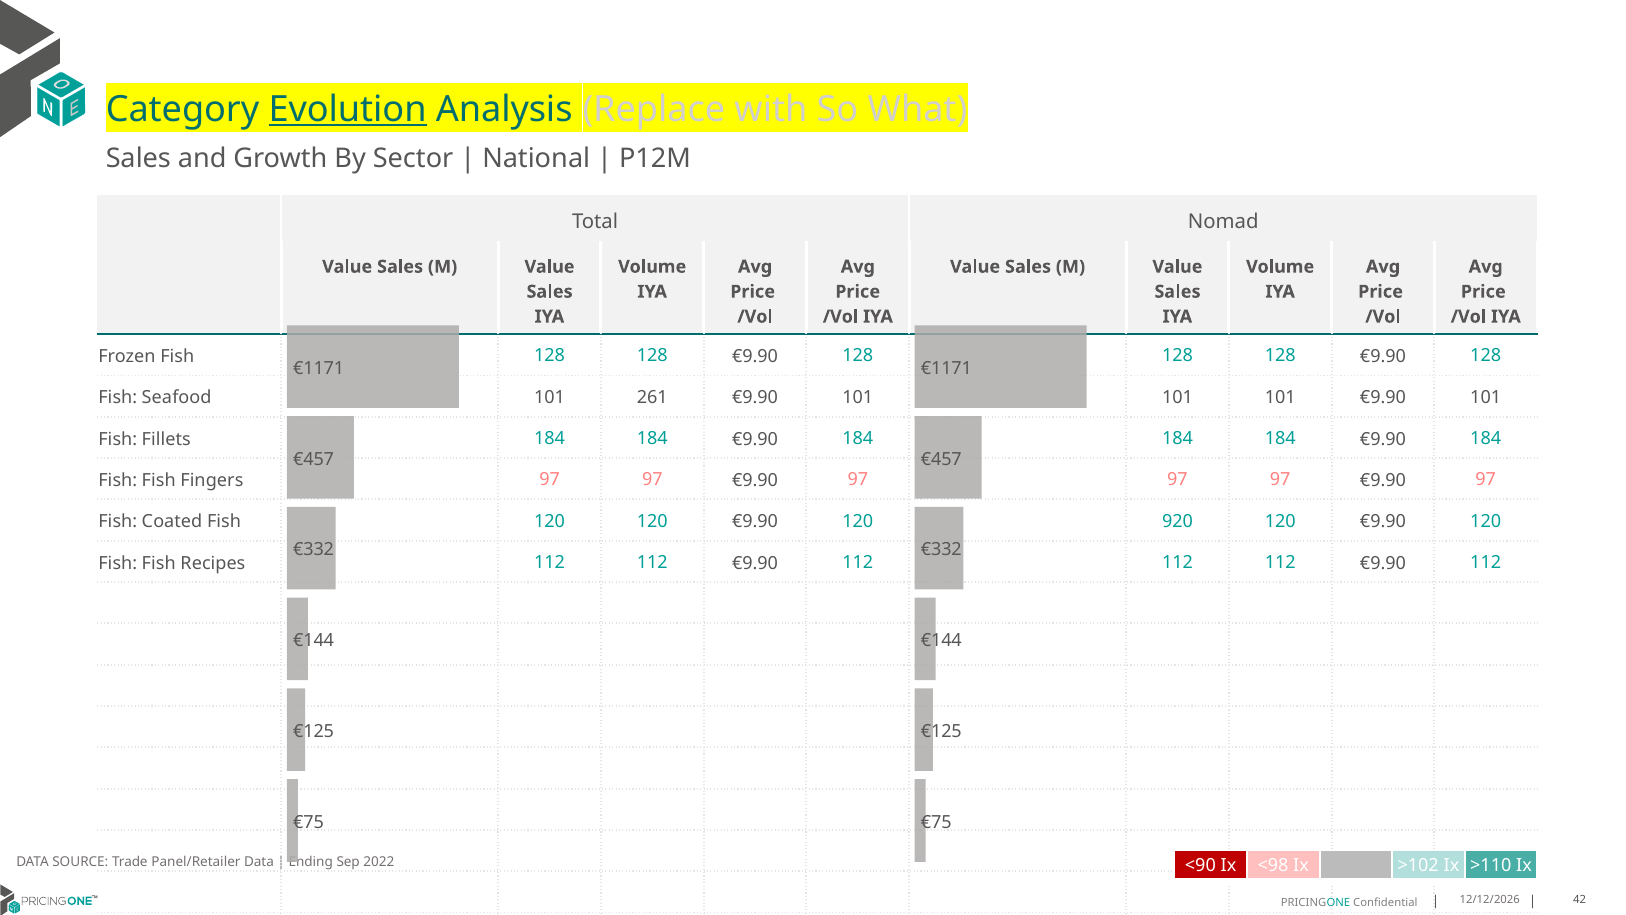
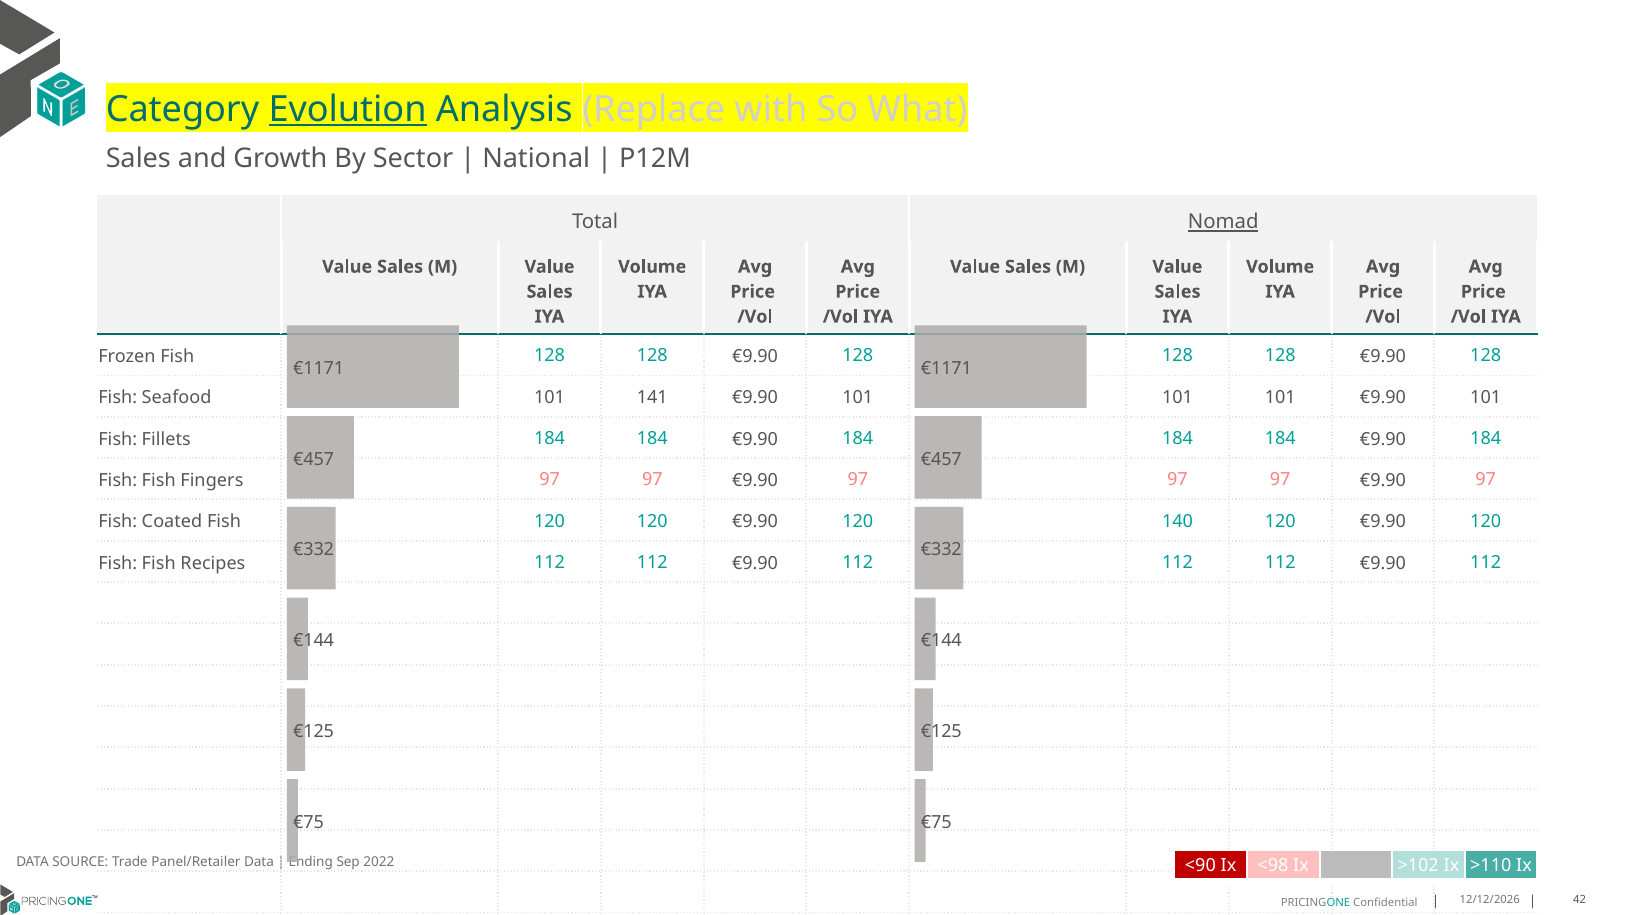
Nomad underline: none -> present (1223, 222)
261: 261 -> 141 (652, 397)
920: 920 -> 140 (1177, 521)
